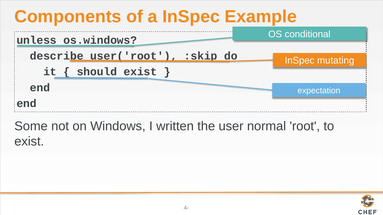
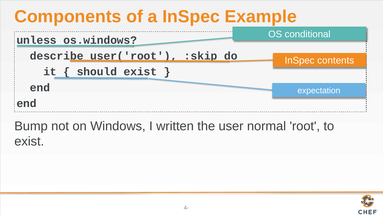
mutating: mutating -> contents (336, 61)
Some: Some -> Bump (31, 126)
